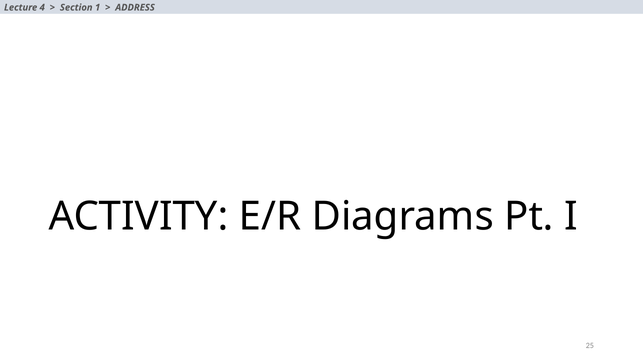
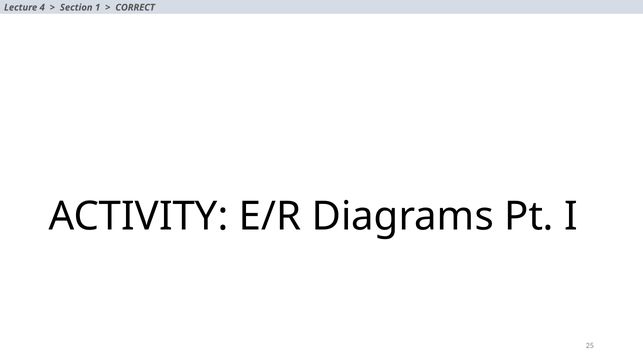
ADDRESS: ADDRESS -> CORRECT (135, 7)
